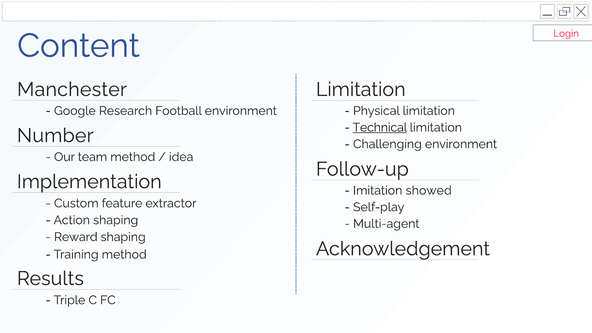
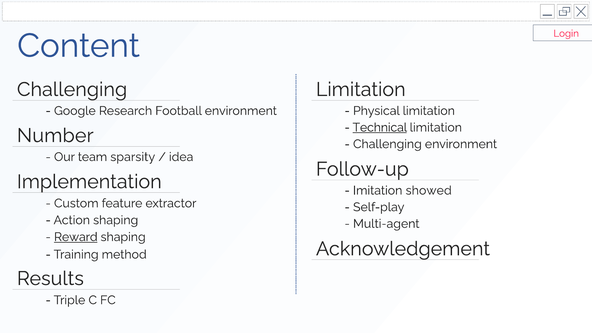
Manchester: Manchester -> Challenging (72, 89)
team method: method -> sparsity (133, 157)
Reward underline: none -> present (76, 237)
